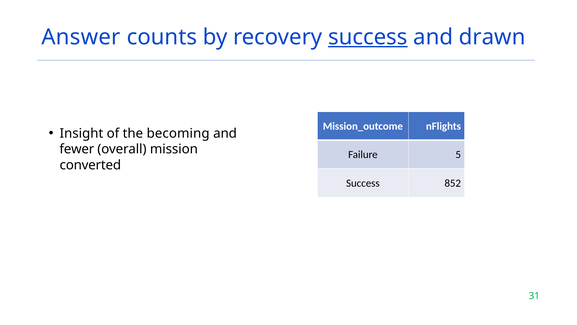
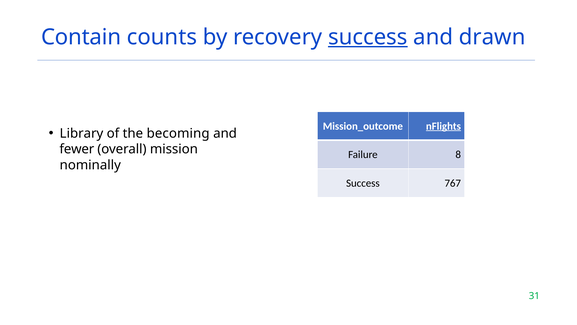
Answer: Answer -> Contain (81, 37)
nFlights underline: none -> present (443, 126)
Insight: Insight -> Library (81, 133)
5: 5 -> 8 (458, 154)
converted: converted -> nominally (90, 165)
852: 852 -> 767 (453, 183)
